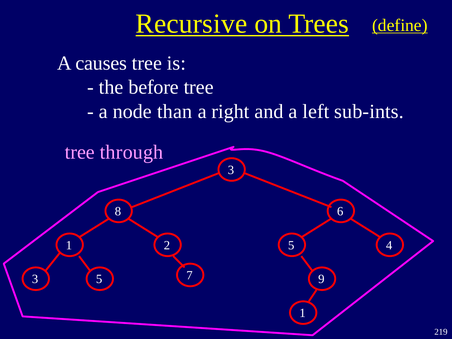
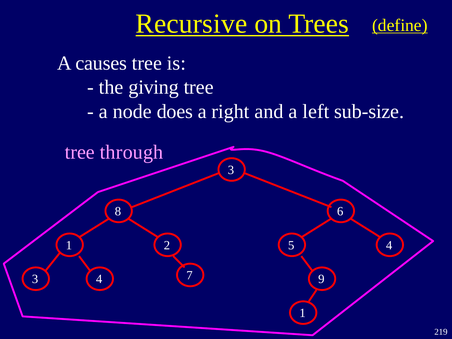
before: before -> giving (154, 87)
than: than -> does (175, 111)
sub-ints: sub-ints -> sub-size (369, 111)
3 5: 5 -> 4 (99, 279)
